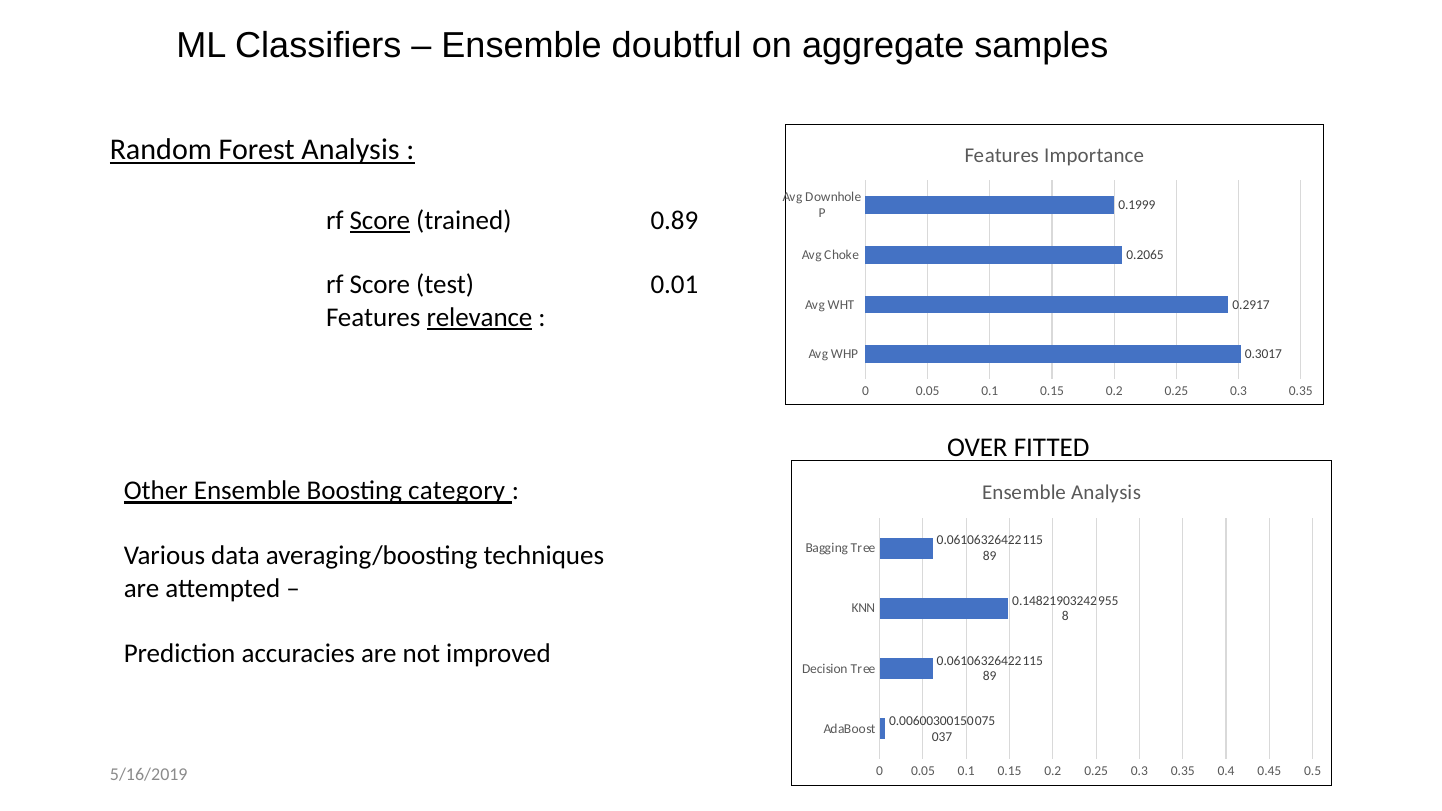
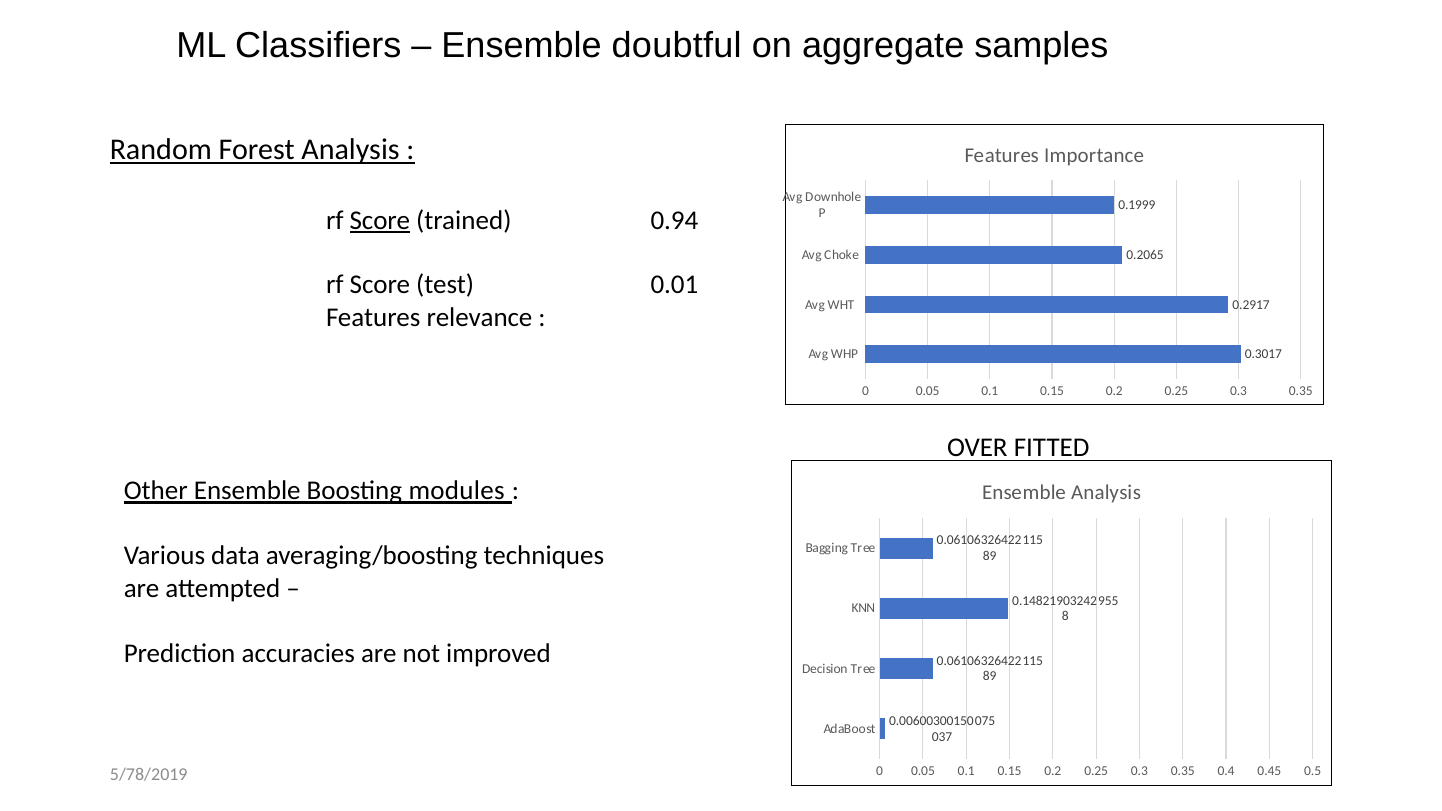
0.89: 0.89 -> 0.94 (674, 220)
relevance underline: present -> none (479, 318)
category: category -> modules (457, 491)
5/16/2019: 5/16/2019 -> 5/78/2019 (149, 775)
